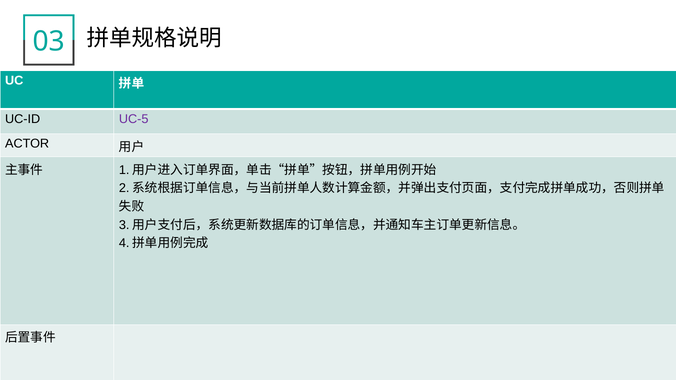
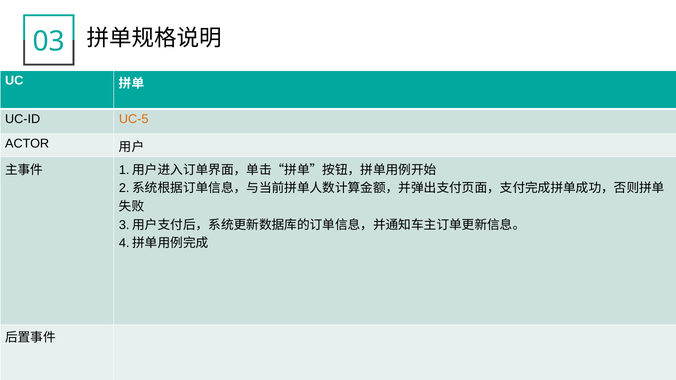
UC-5 colour: purple -> orange (134, 119)
